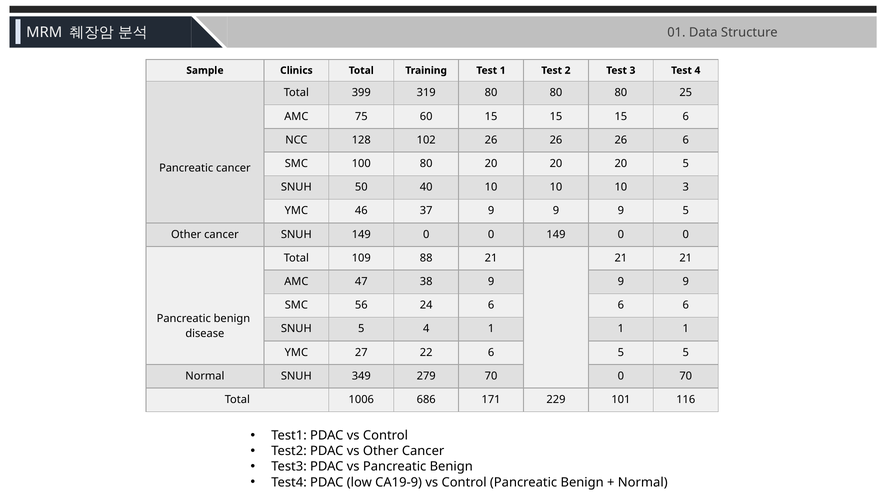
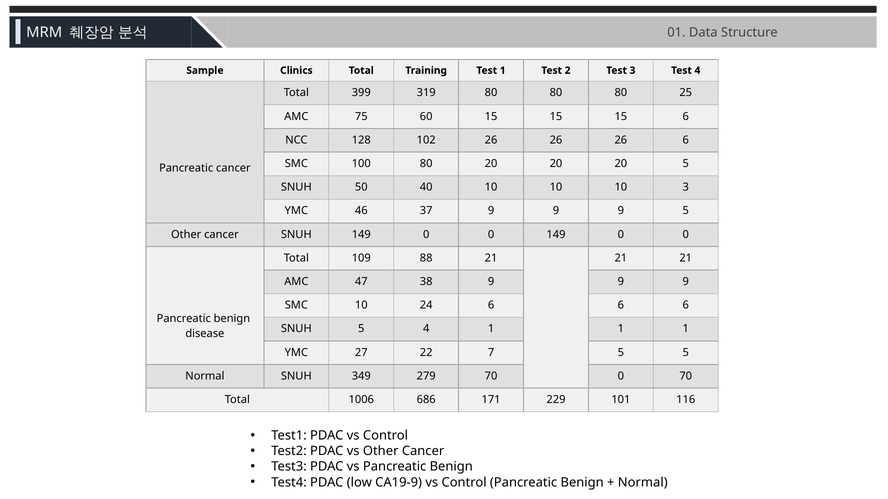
SMC 56: 56 -> 10 (361, 306)
22 6: 6 -> 7 (491, 353)
